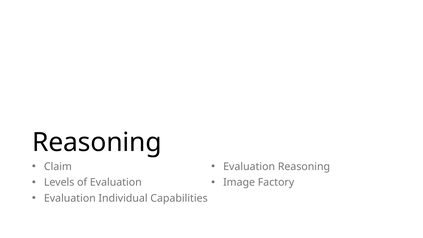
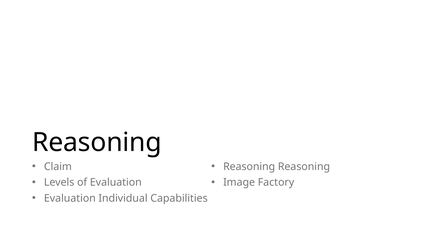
Evaluation: Evaluation -> Reasoning (249, 166)
